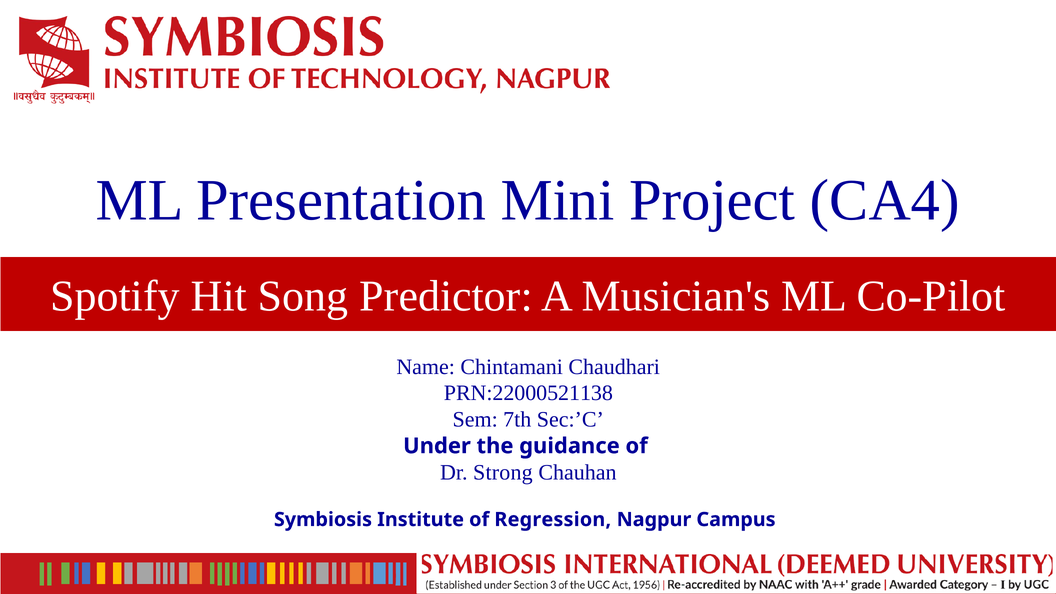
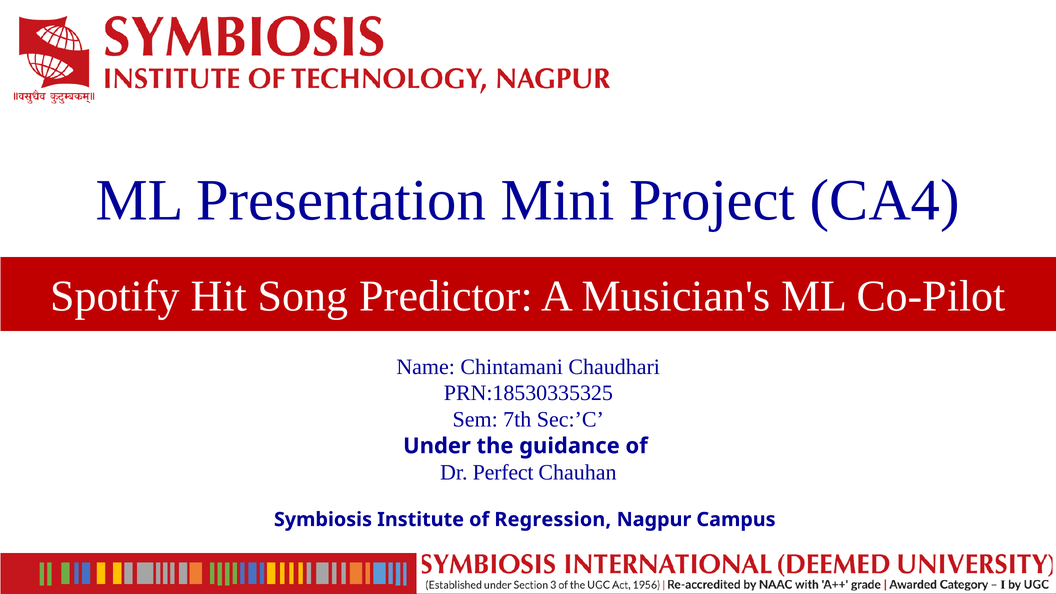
PRN:22000521138: PRN:22000521138 -> PRN:18530335325 (528, 393)
Strong: Strong -> Perfect (503, 472)
